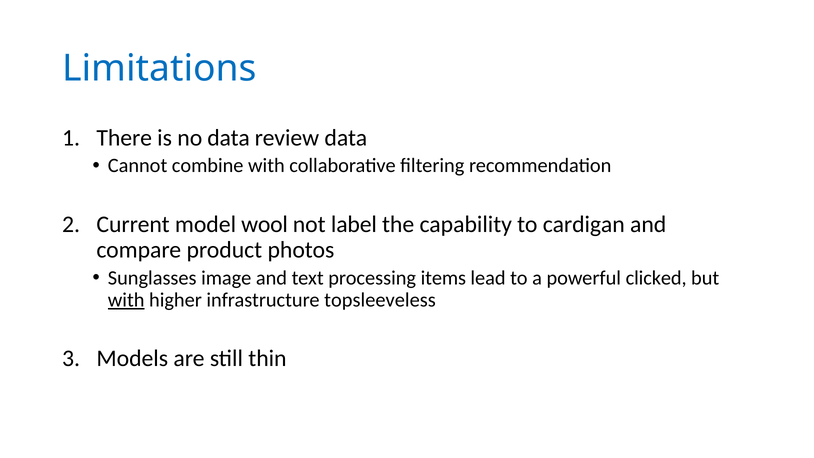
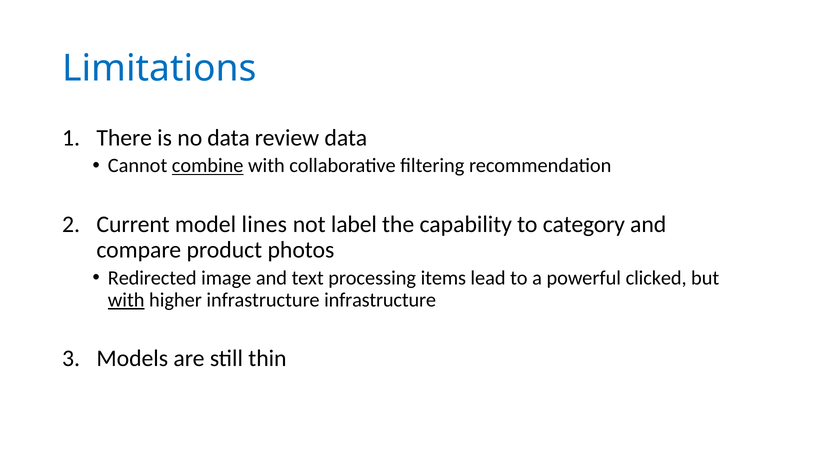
combine underline: none -> present (208, 166)
wool: wool -> lines (264, 224)
cardigan: cardigan -> category (584, 224)
Sunglasses: Sunglasses -> Redirected (152, 278)
infrastructure topsleeveless: topsleeveless -> infrastructure (380, 300)
